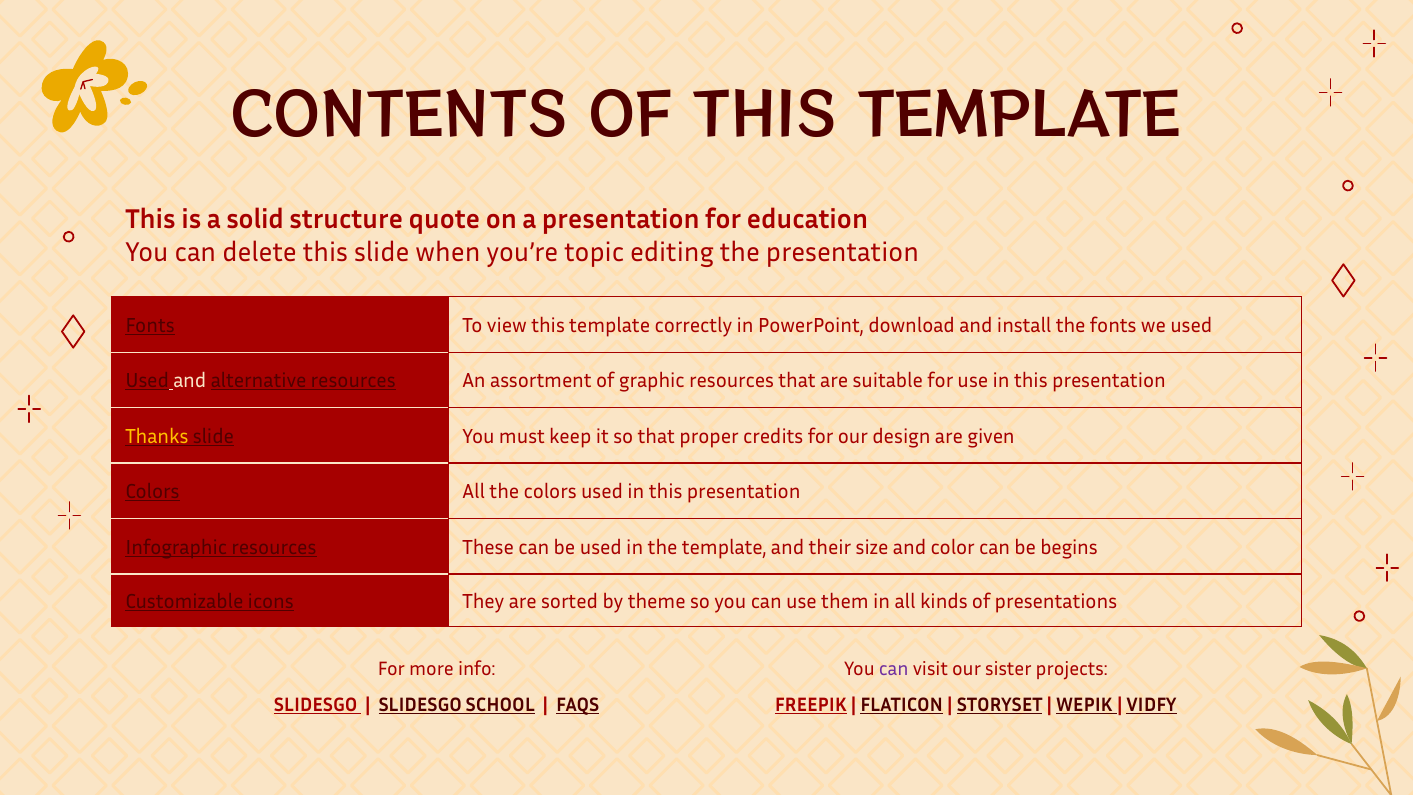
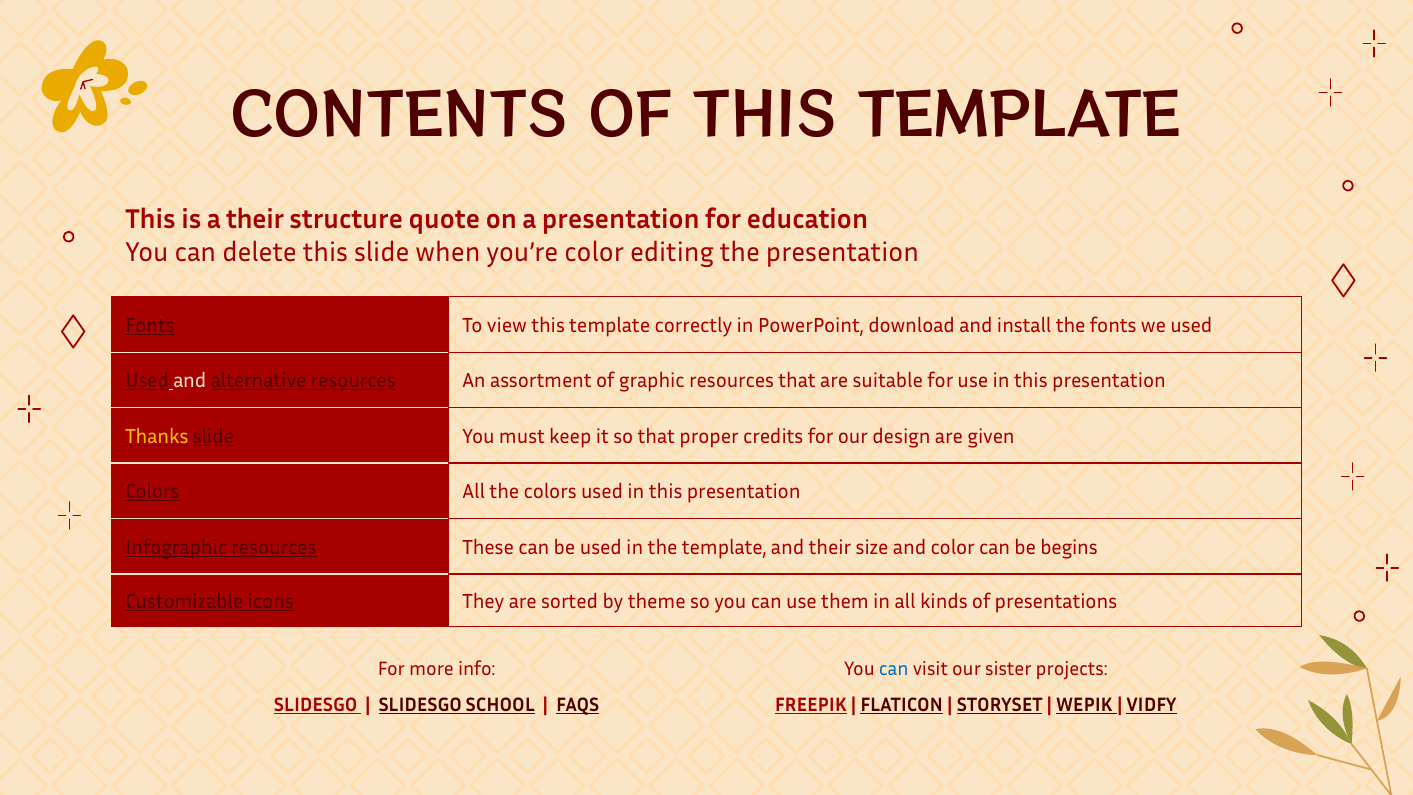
a solid: solid -> their (255, 219)
you’re topic: topic -> color (594, 252)
can colour: purple -> blue (894, 669)
